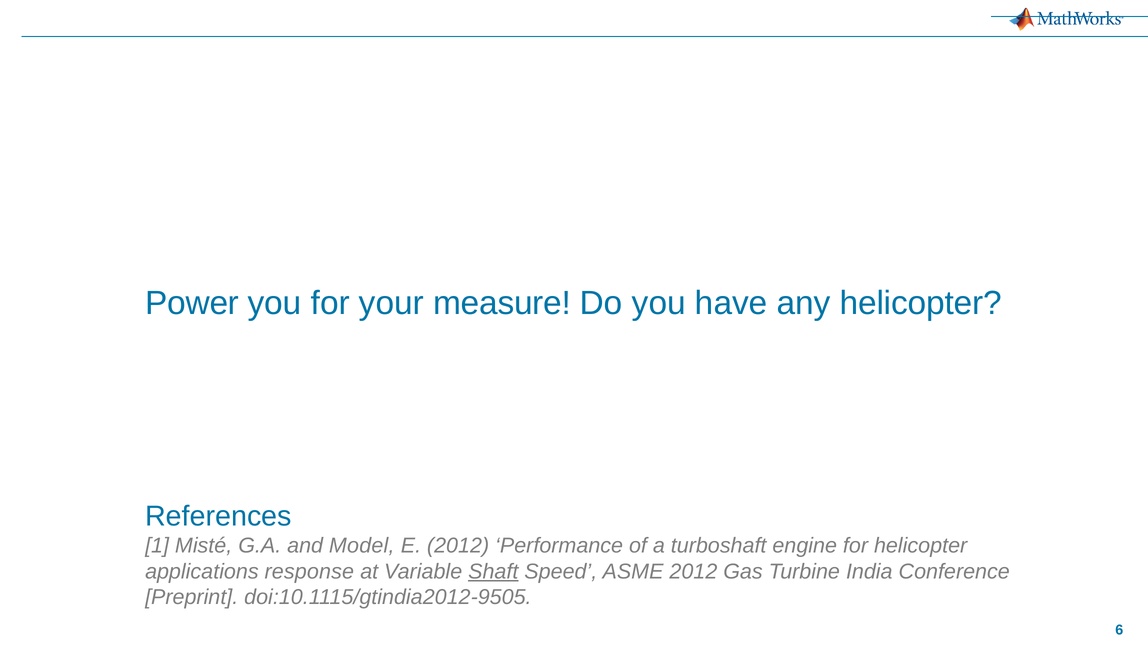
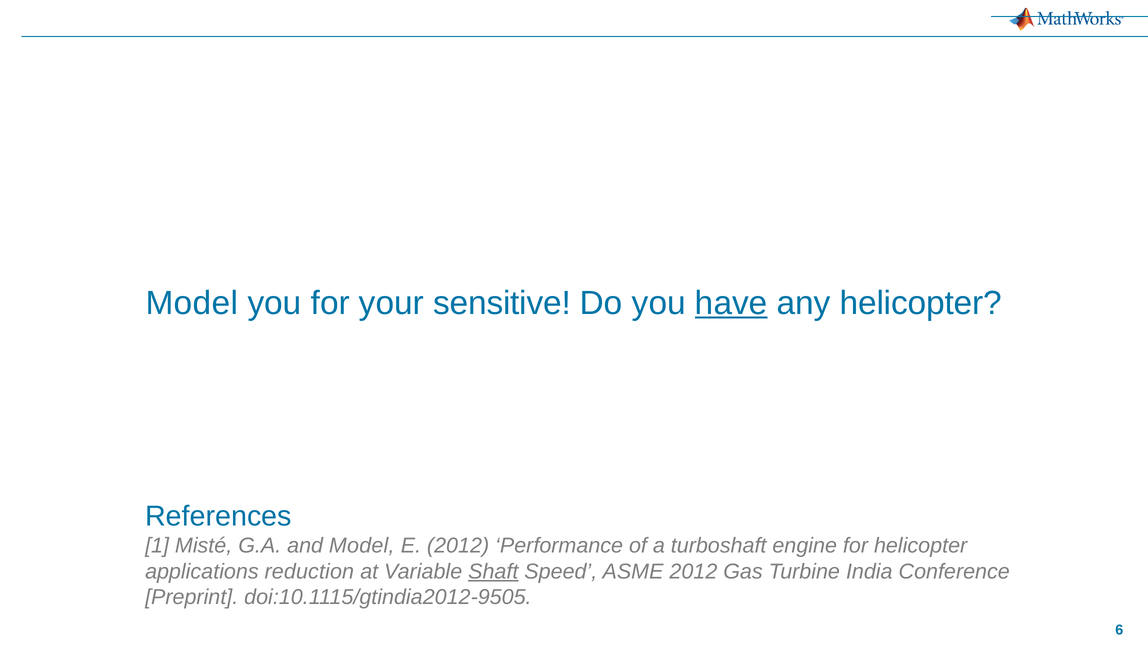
Power: Power -> Model (192, 303)
measure: measure -> sensitive (502, 303)
have underline: none -> present (731, 303)
response: response -> reduction (309, 571)
